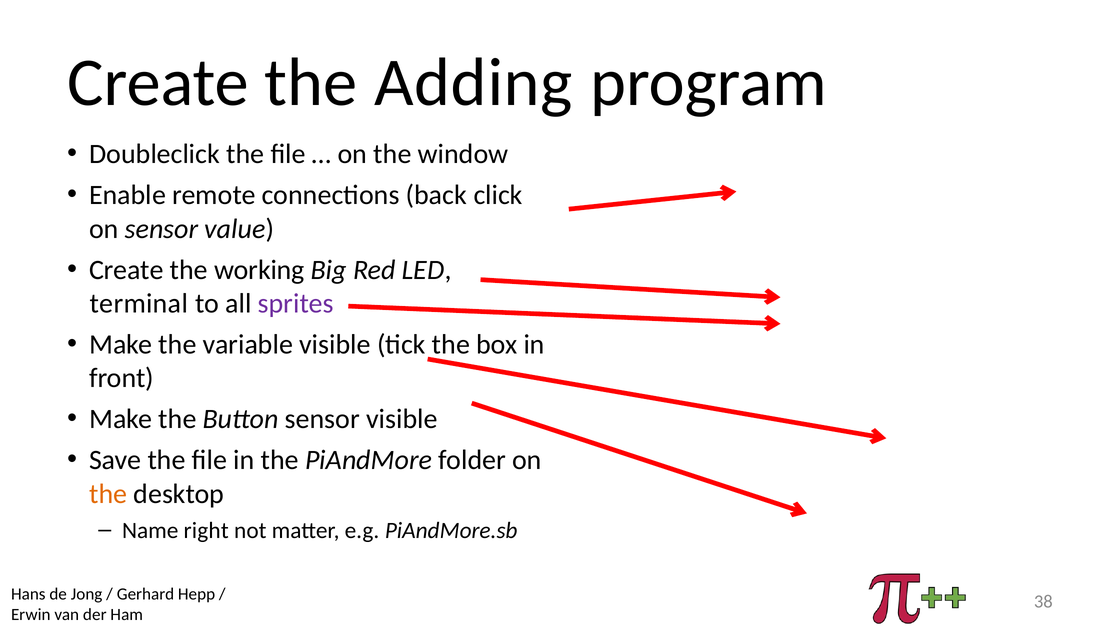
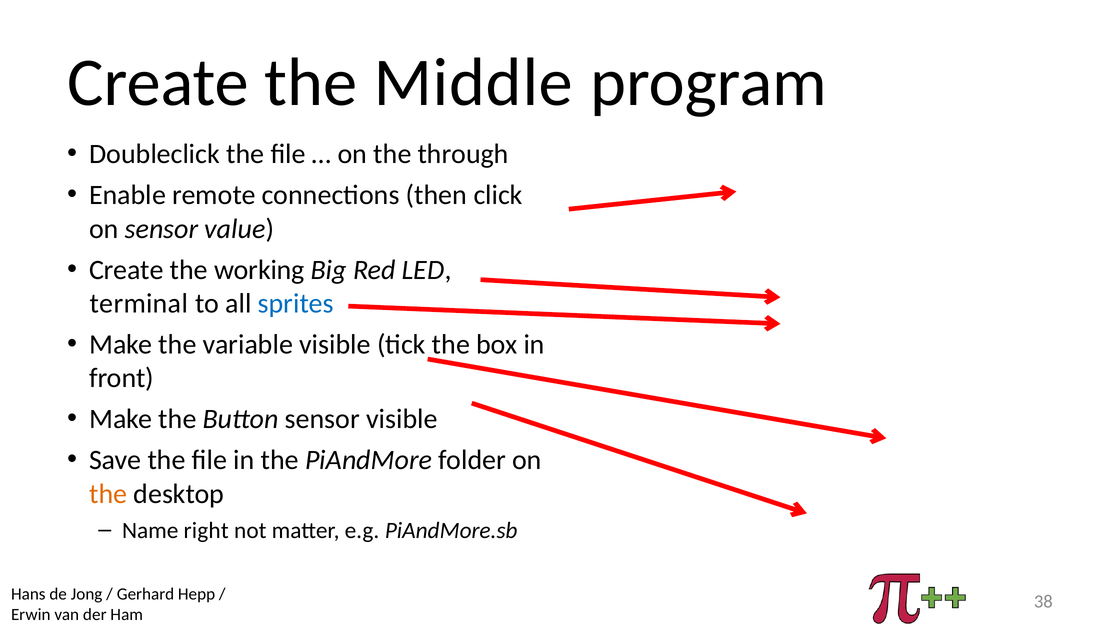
Adding: Adding -> Middle (473, 82)
window: window -> through (463, 154)
back: back -> then (436, 195)
sprites colour: purple -> blue (296, 303)
